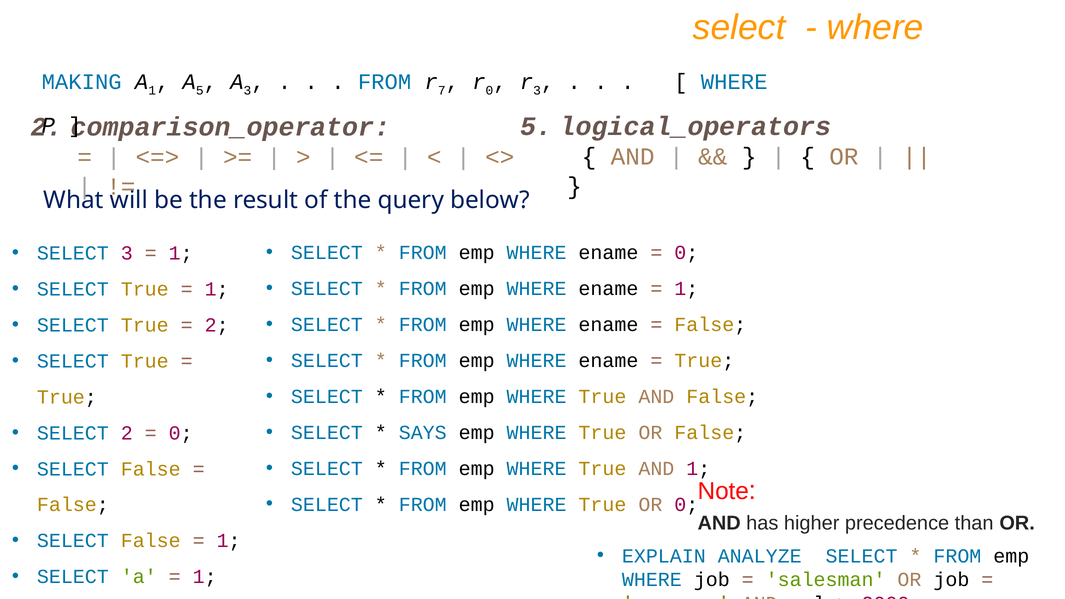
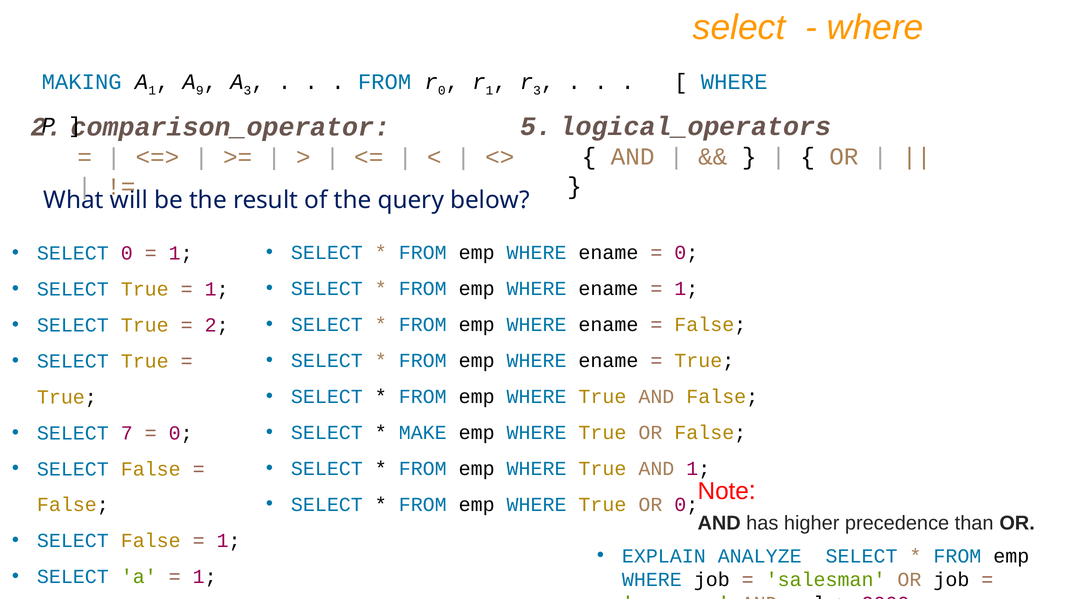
A 5: 5 -> 9 (200, 90)
7: 7 -> 0 (442, 90)
0: 0 -> 1 (489, 90)
SELECT 3: 3 -> 0 (127, 253)
SAYS: SAYS -> MAKE (423, 433)
SELECT 2: 2 -> 7 (127, 433)
